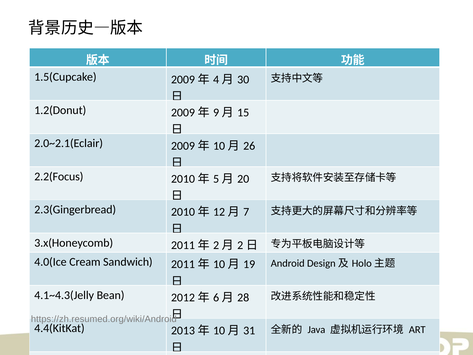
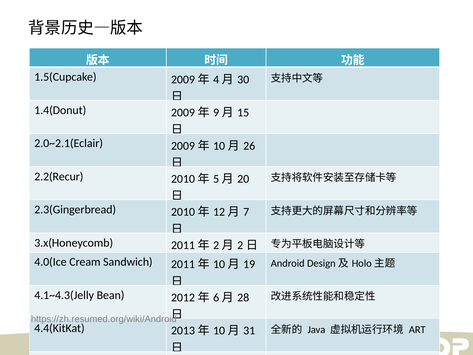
1.2(Donut: 1.2(Donut -> 1.4(Donut (60, 110)
2.2(Focus: 2.2(Focus -> 2.2(Recur (59, 176)
